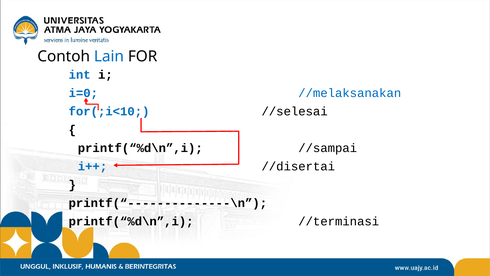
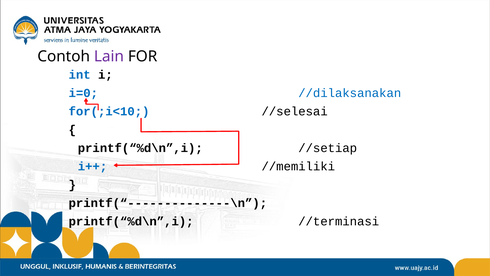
Lain colour: blue -> purple (109, 56)
//melaksanakan: //melaksanakan -> //dilaksanakan (350, 93)
//sampai: //sampai -> //setiap (328, 148)
//disertai: //disertai -> //memiliki (298, 166)
